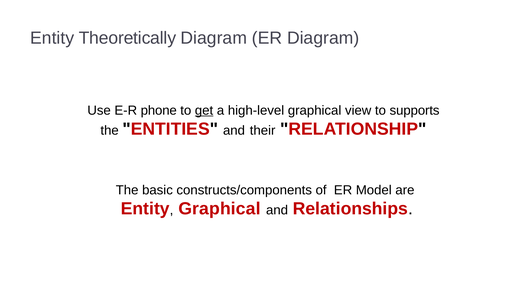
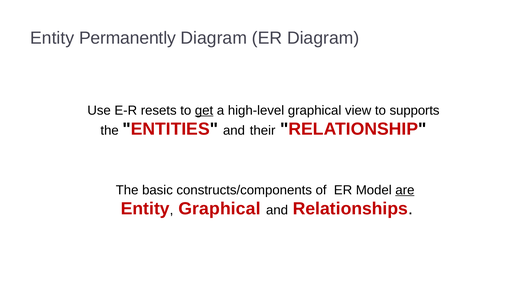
Theoretically: Theoretically -> Permanently (127, 38)
phone: phone -> resets (159, 111)
are underline: none -> present (405, 190)
